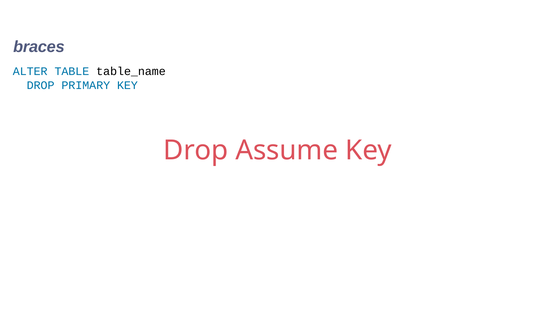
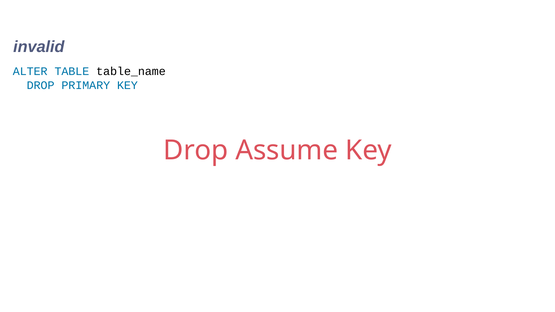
braces: braces -> invalid (39, 47)
